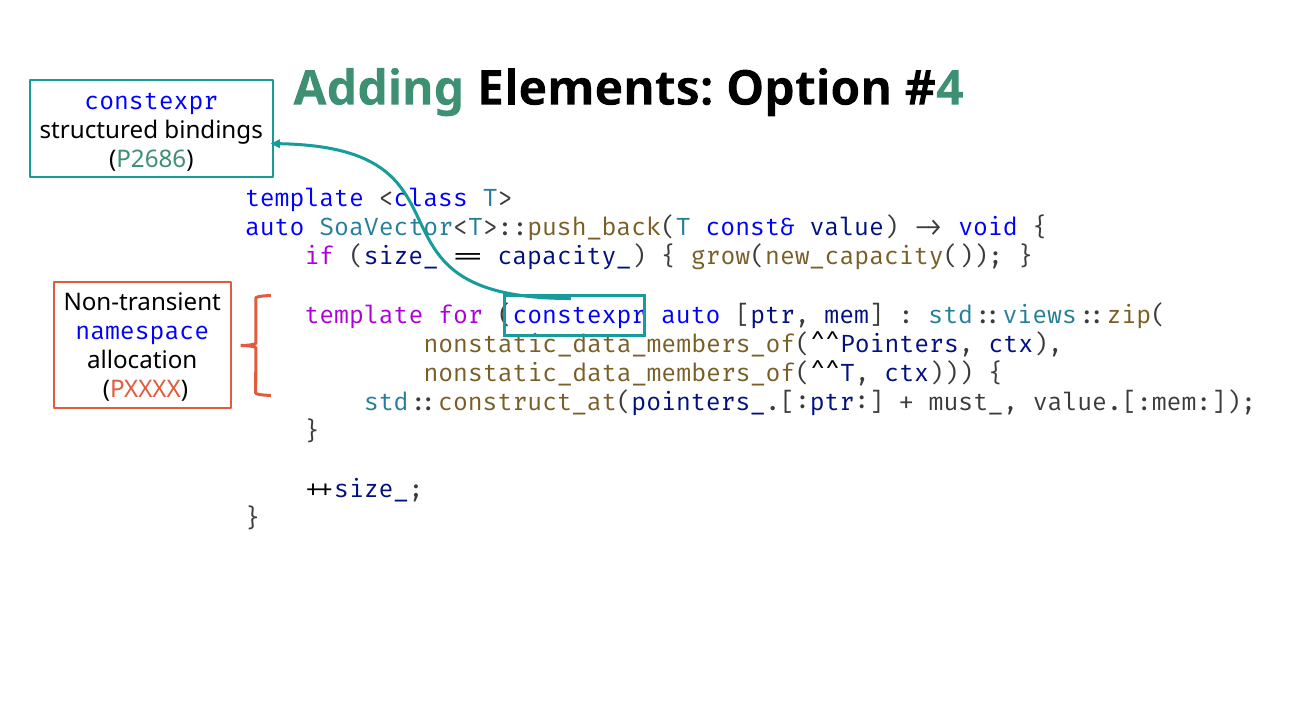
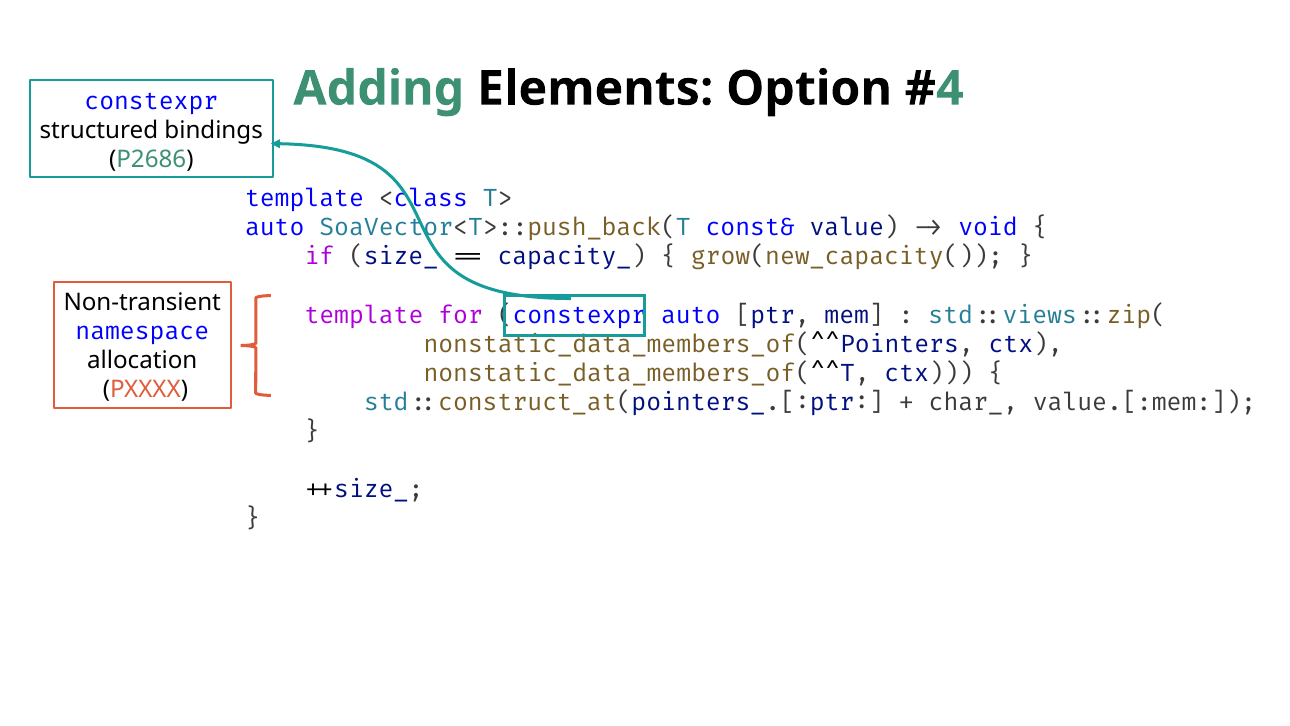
must_: must_ -> char_ (973, 402)
